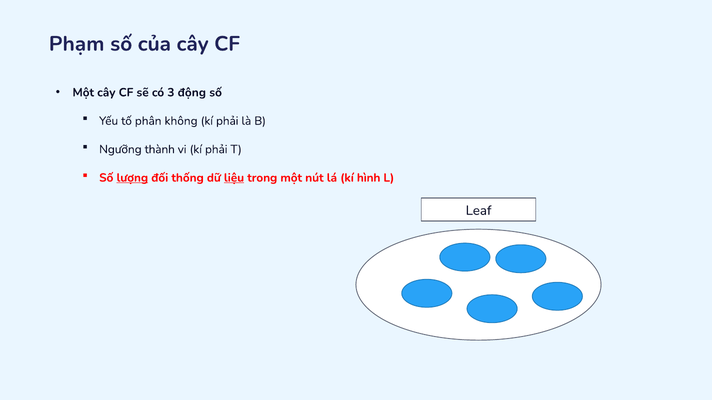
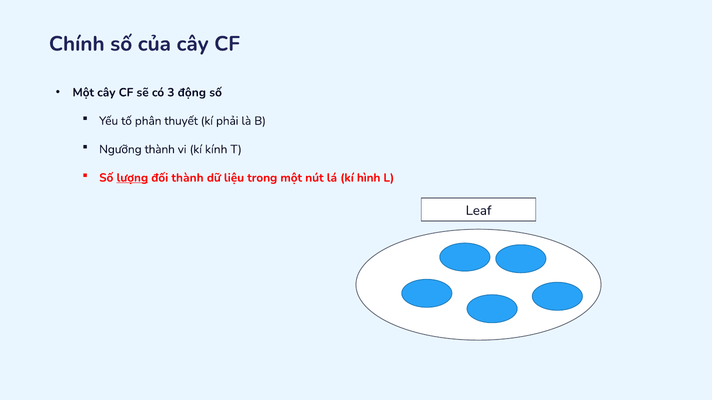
Phạm: Phạm -> Chính (77, 44)
không: không -> thuyết (181, 121)
vi kí phải: phải -> kính (216, 149)
đối thống: thống -> thành (187, 178)
liệu underline: present -> none (234, 178)
